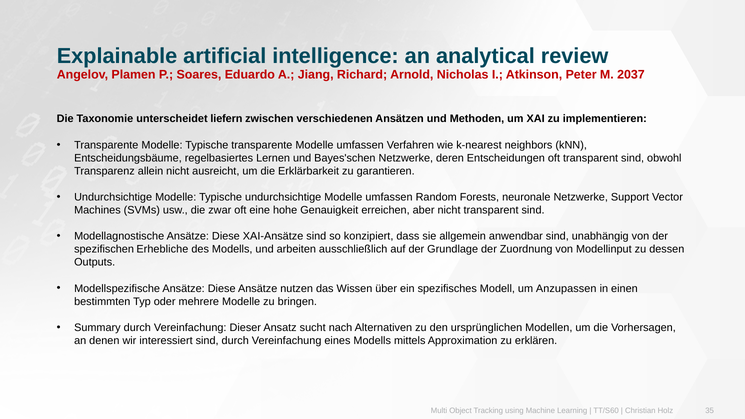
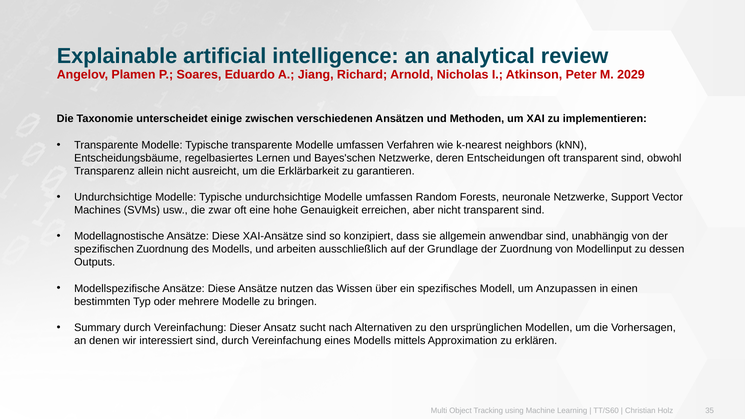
2037: 2037 -> 2029 (631, 74)
liefern: liefern -> einige (226, 119)
spezifischen Erhebliche: Erhebliche -> Zuordnung (162, 249)
